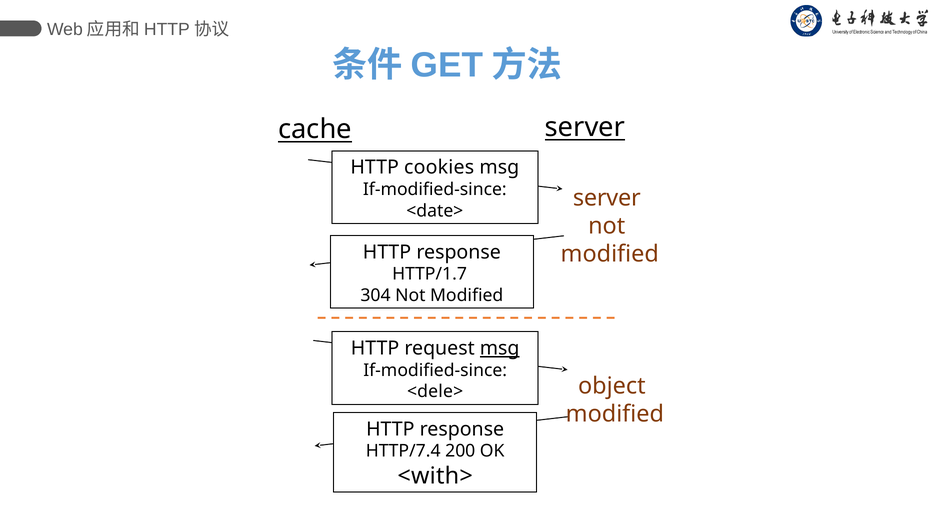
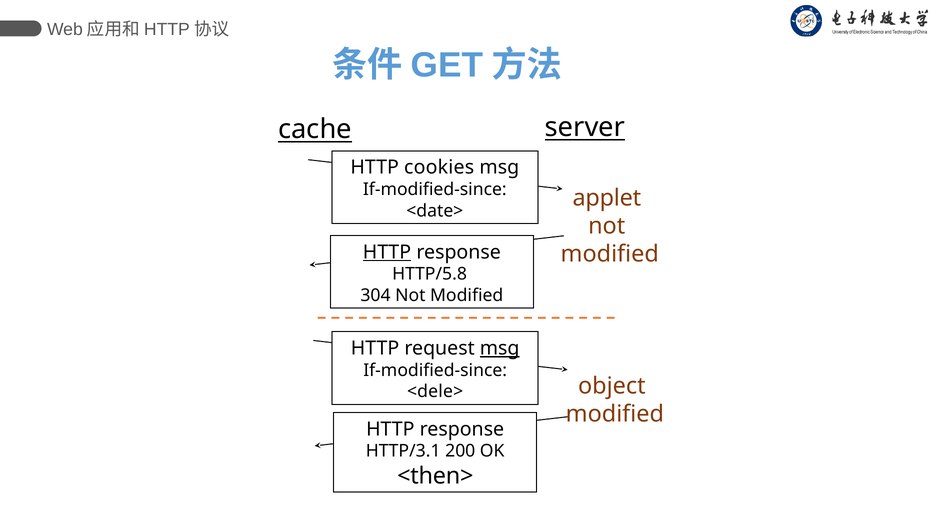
server: server -> applet (607, 198)
HTTP underline: none -> present (387, 252)
HTTP/1.7: HTTP/1.7 -> HTTP/5.8 (430, 275)
HTTP/7.4: HTTP/7.4 -> HTTP/3.1 (403, 452)
<with>: <with> -> <then> (435, 477)
